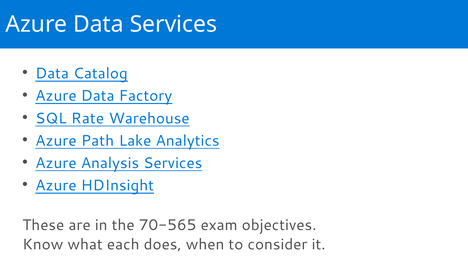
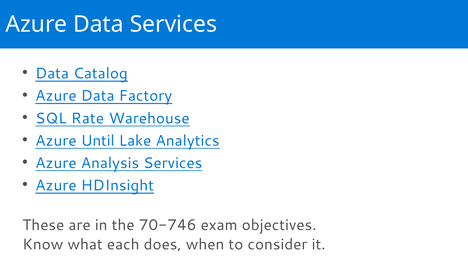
Path: Path -> Until (98, 141)
70-565: 70-565 -> 70-746 (168, 225)
